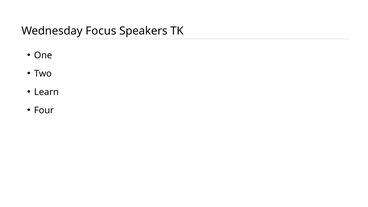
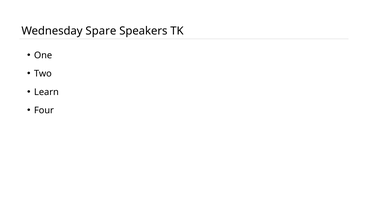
Focus: Focus -> Spare (101, 31)
